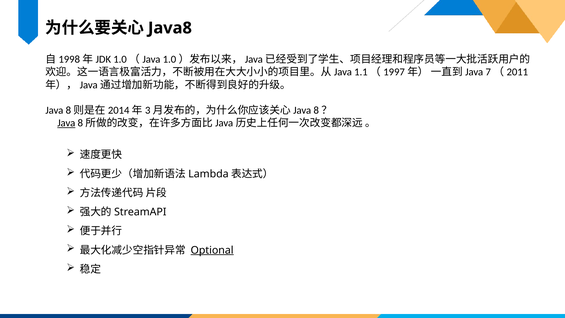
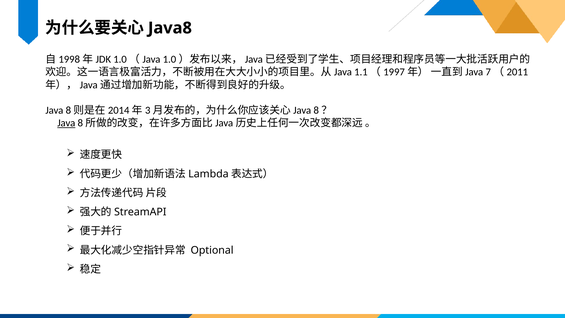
Optional underline: present -> none (212, 250)
